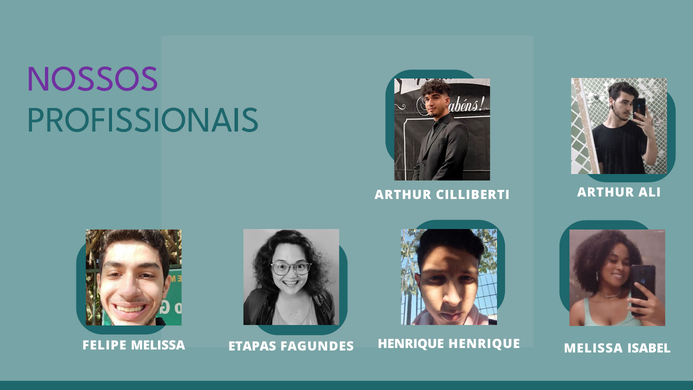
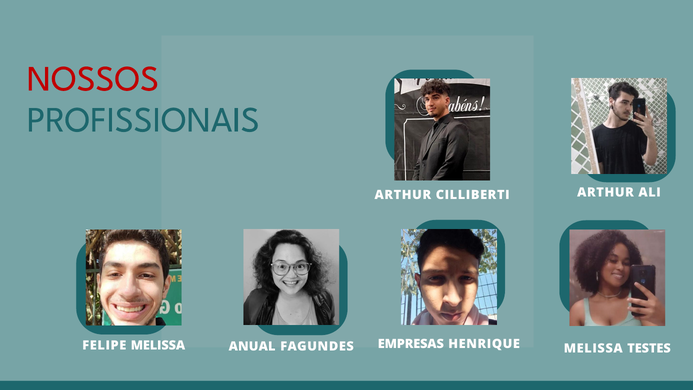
NOSSOS colour: purple -> red (93, 79)
HENRIQUE: HENRIQUE -> EMPRESAS (411, 344)
ISABEL: ISABEL -> TESTES (649, 348)
ETAPAS: ETAPAS -> ANUAL (252, 347)
